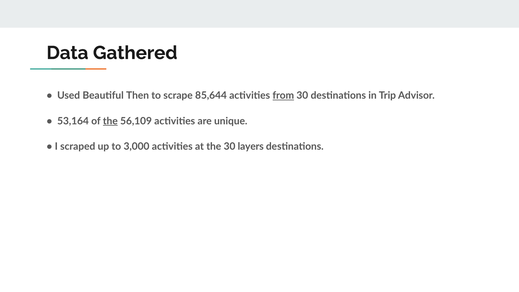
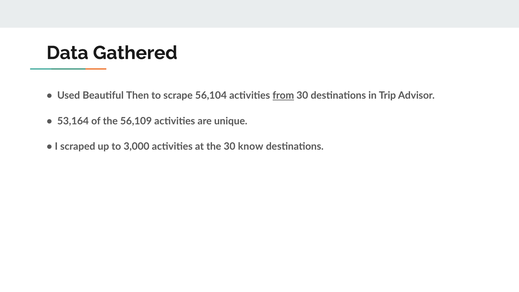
85,644: 85,644 -> 56,104 (211, 96)
the underline: present -> none (110, 121)
layers: layers -> know (251, 146)
